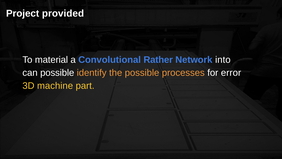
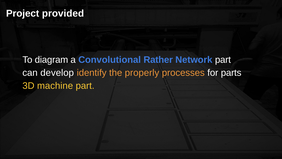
material: material -> diagram (51, 60)
Network into: into -> part (223, 60)
can possible: possible -> develop (57, 73)
the possible: possible -> properly (142, 73)
error: error -> parts (231, 73)
